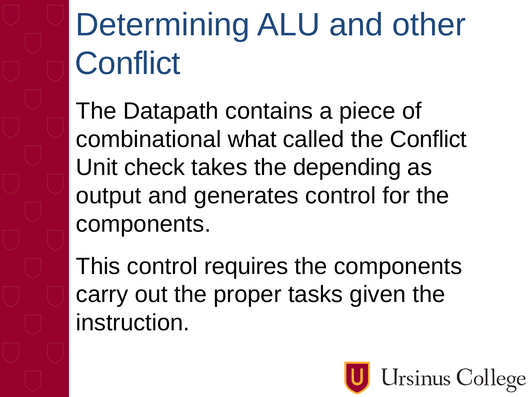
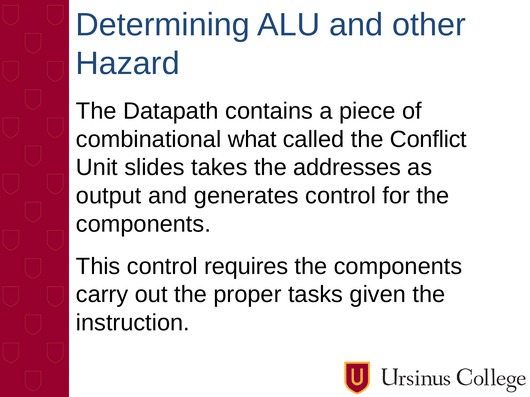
Conflict: Conflict -> Hazard (128, 64)
check: check -> slides (154, 168)
depending: depending -> addresses (347, 168)
